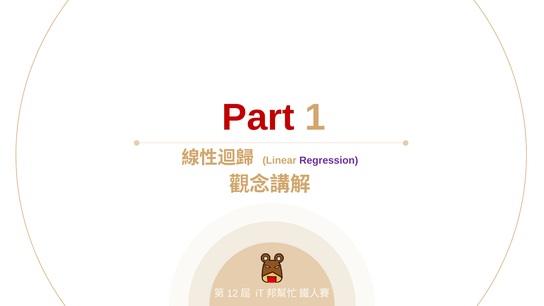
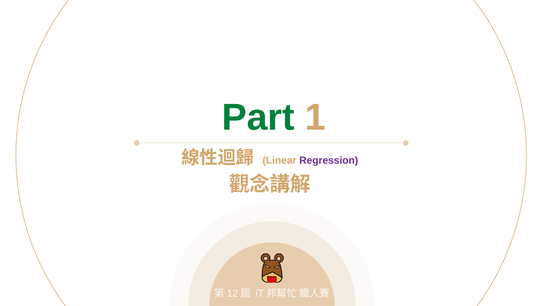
Part colour: red -> green (258, 117)
